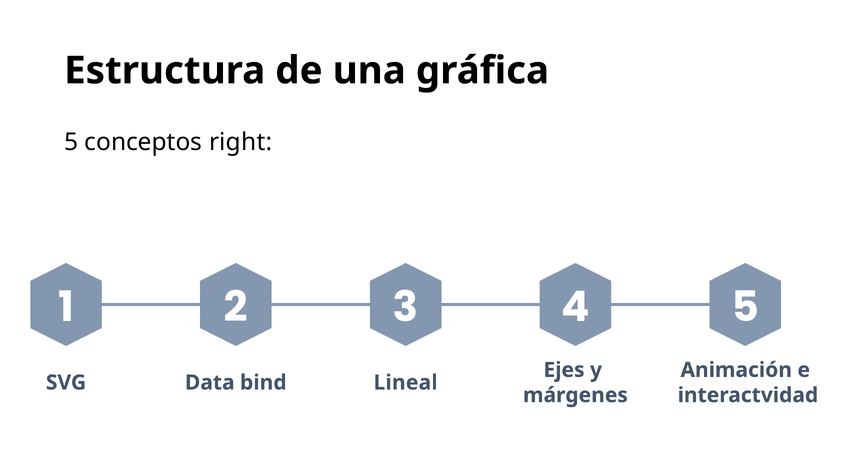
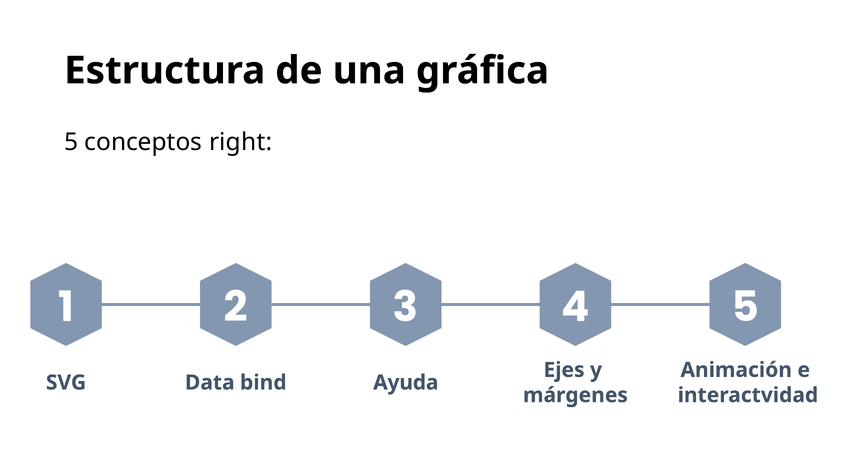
Lineal: Lineal -> Ayuda (406, 383)
